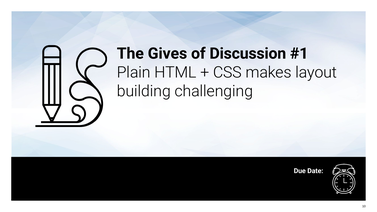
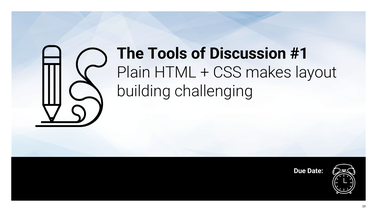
Gives: Gives -> Tools (167, 54)
